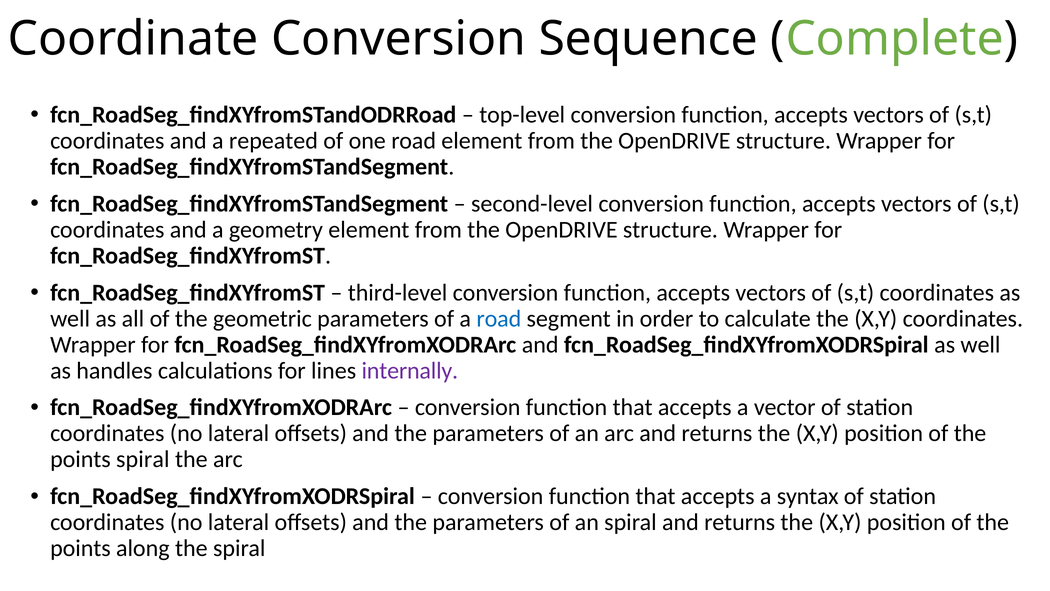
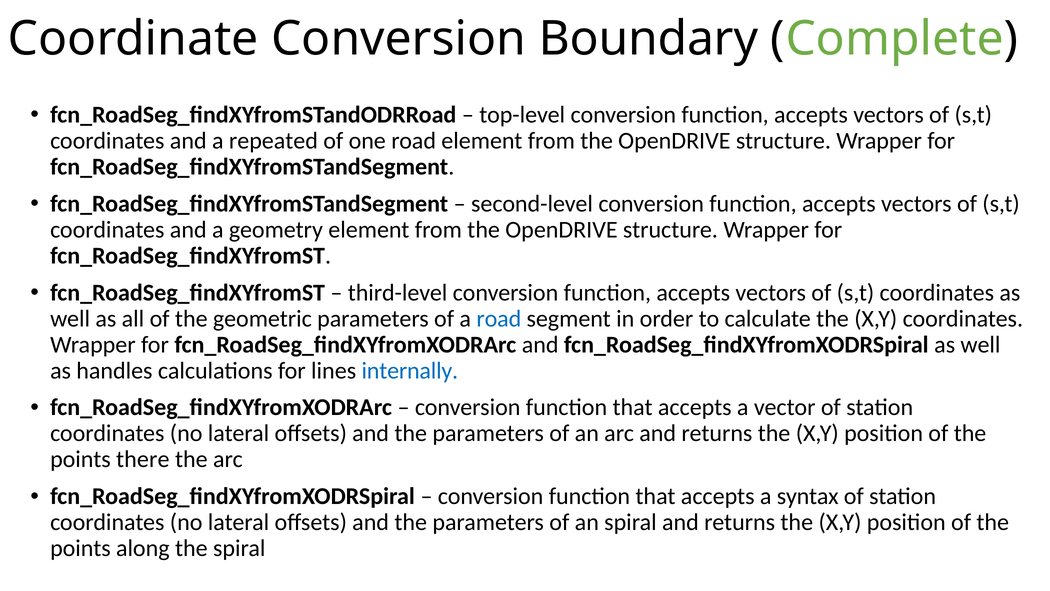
Sequence: Sequence -> Boundary (648, 39)
internally colour: purple -> blue (410, 370)
points spiral: spiral -> there (143, 459)
